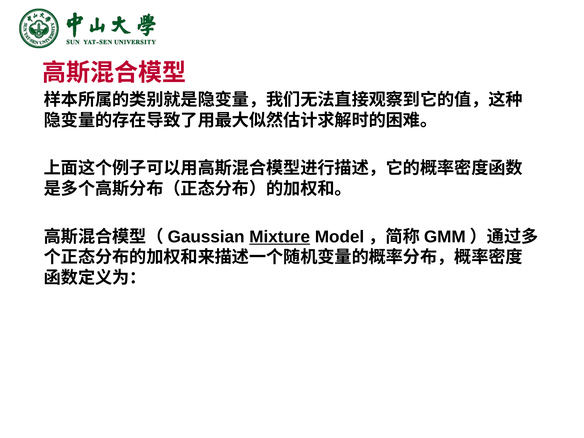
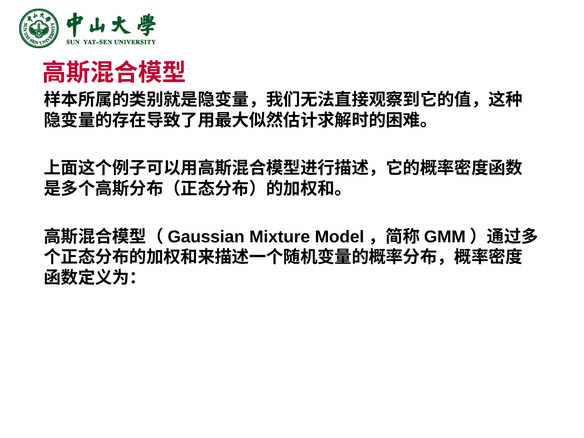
Mixture underline: present -> none (280, 237)
